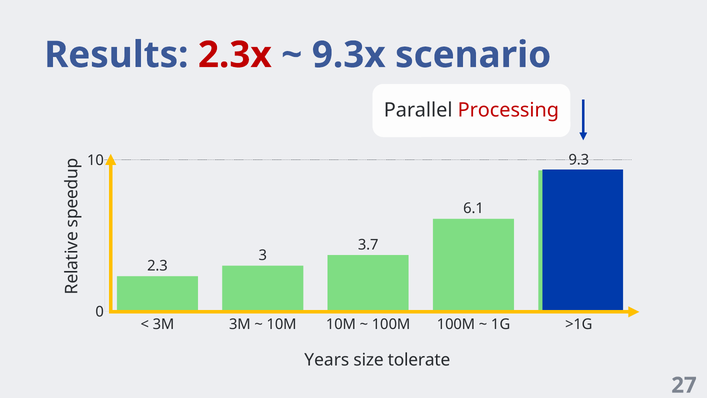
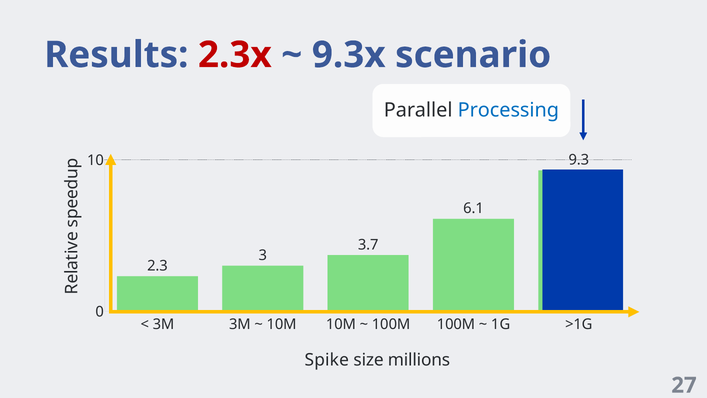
Processing colour: red -> blue (508, 110)
Years: Years -> Spike (327, 360)
tolerate: tolerate -> millions (419, 360)
